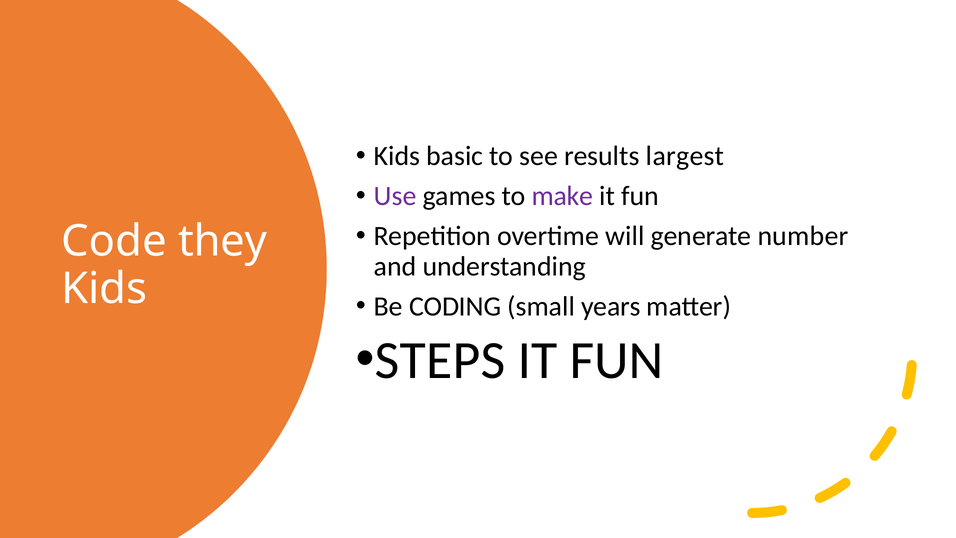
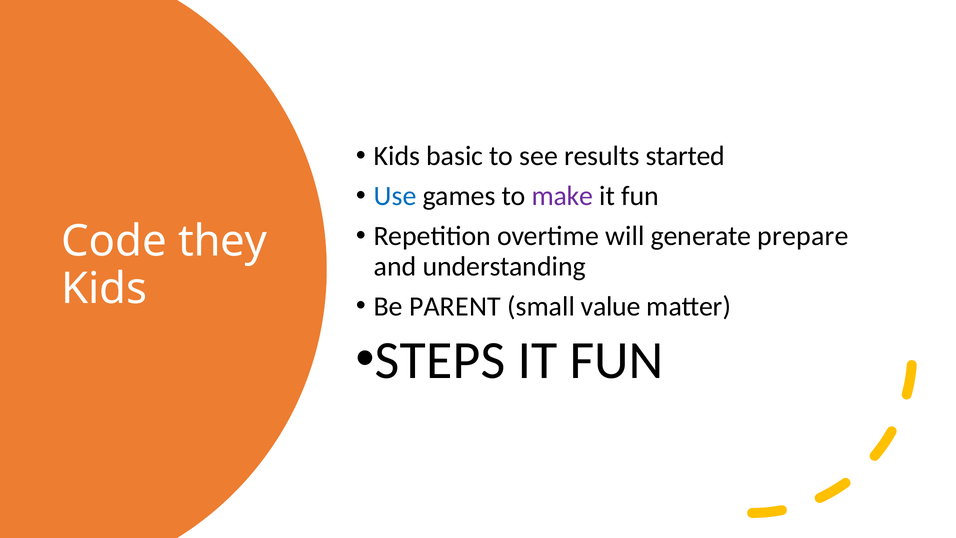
largest: largest -> started (685, 156)
Use colour: purple -> blue (395, 196)
number: number -> prepare (803, 236)
CODING: CODING -> PARENT (455, 306)
years: years -> value (611, 306)
